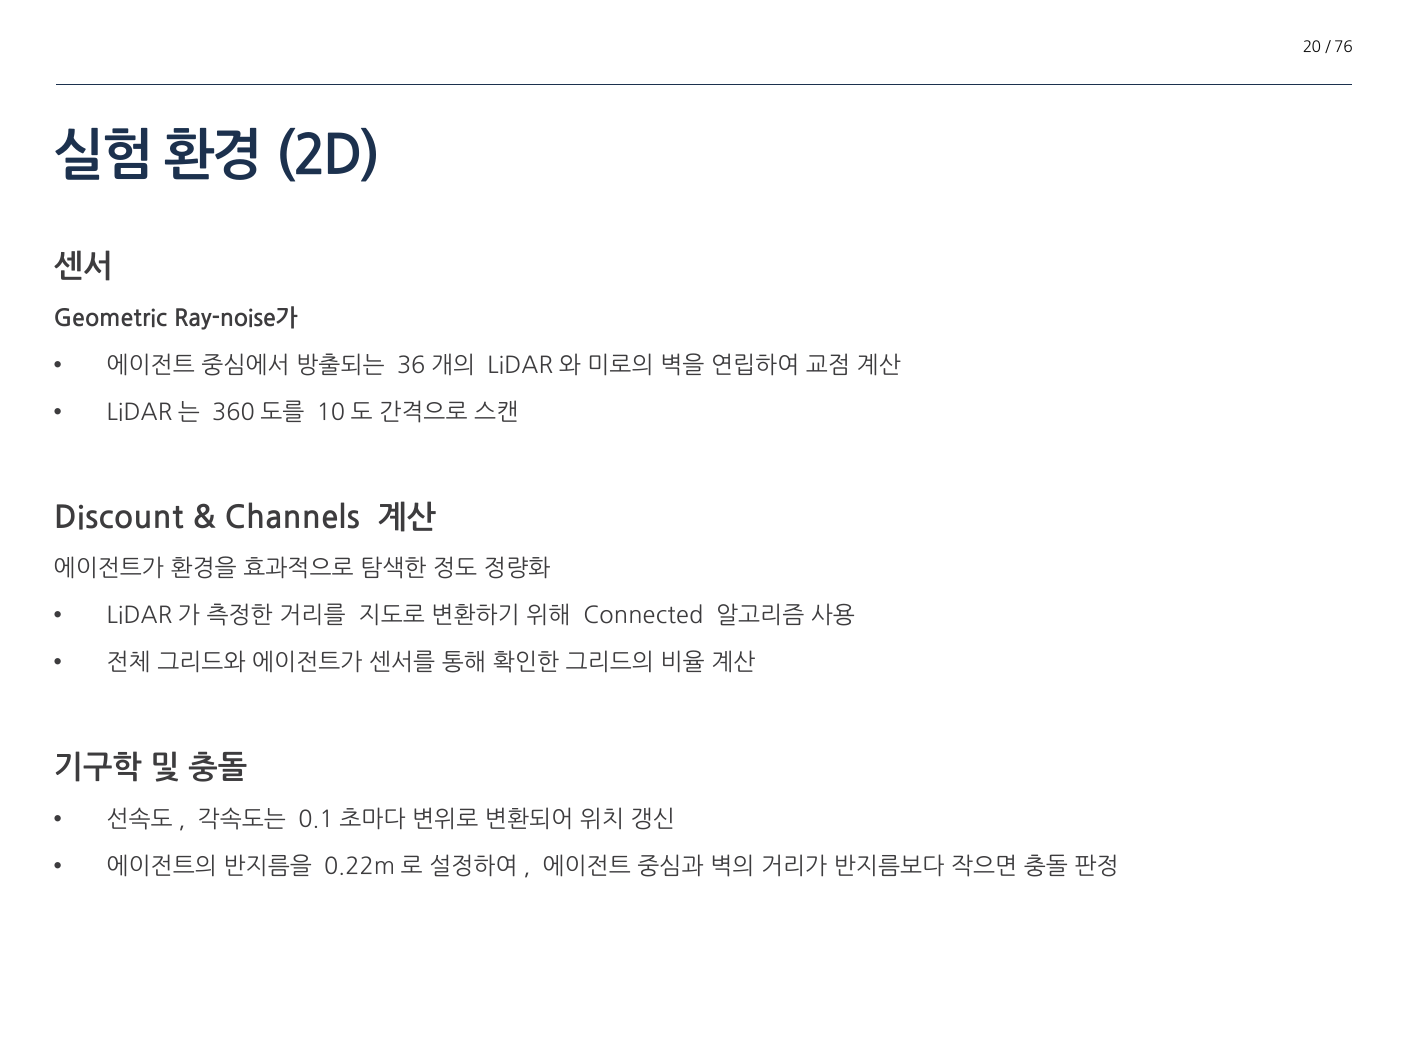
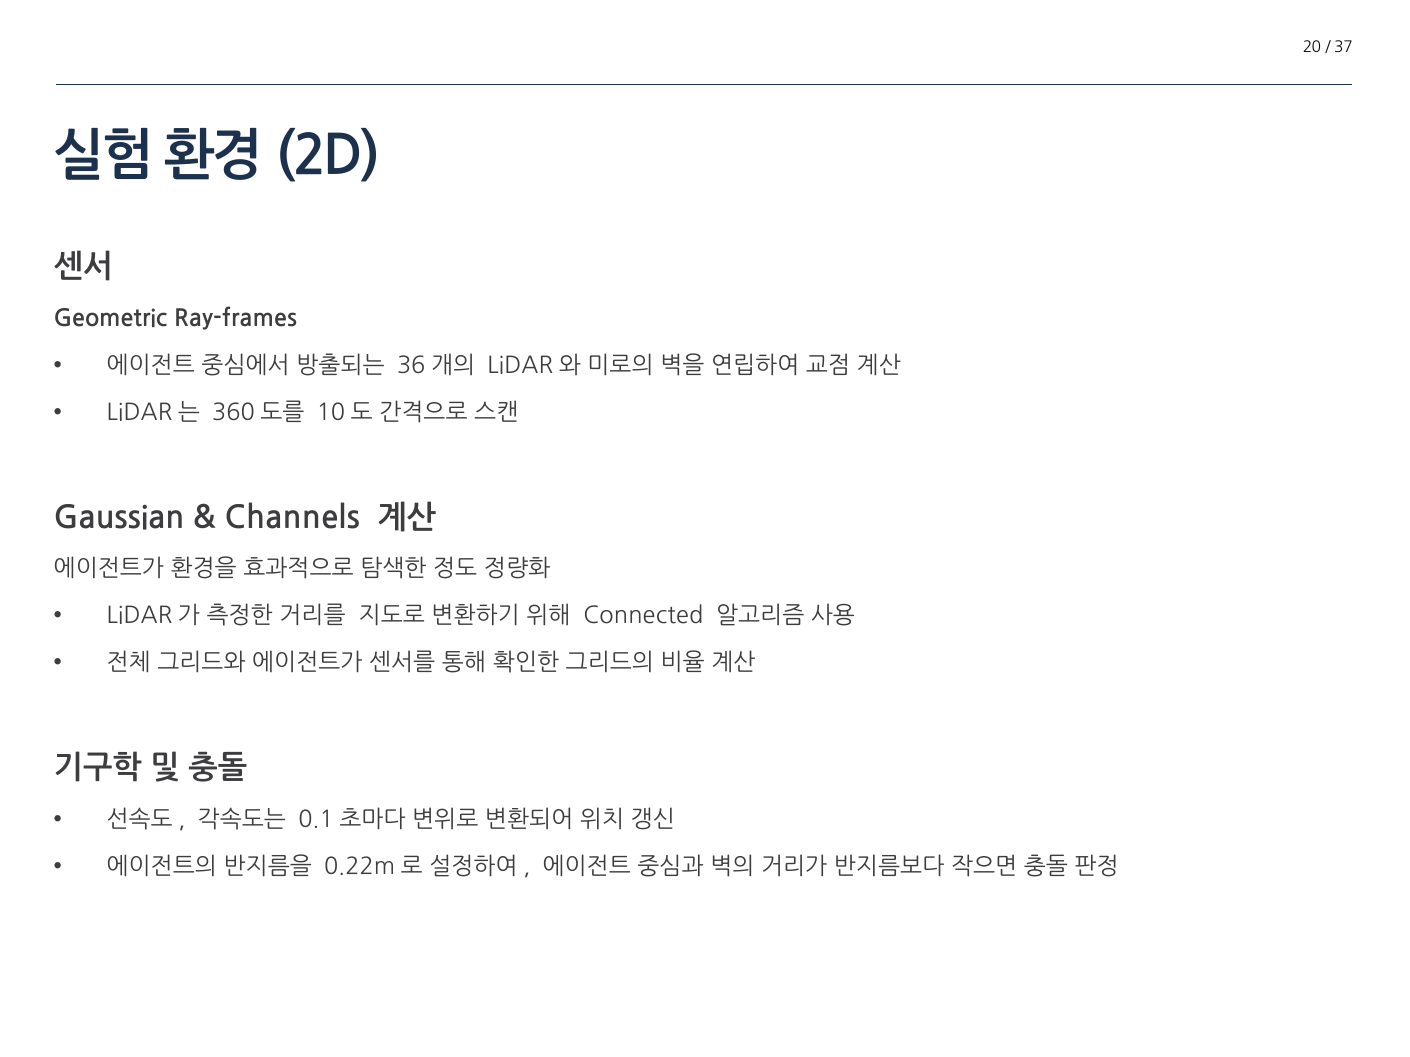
76: 76 -> 37 (1343, 47)
Ray-noise가: Ray-noise가 -> Ray-frames (236, 319)
Discount: Discount -> Gaussian (119, 518)
